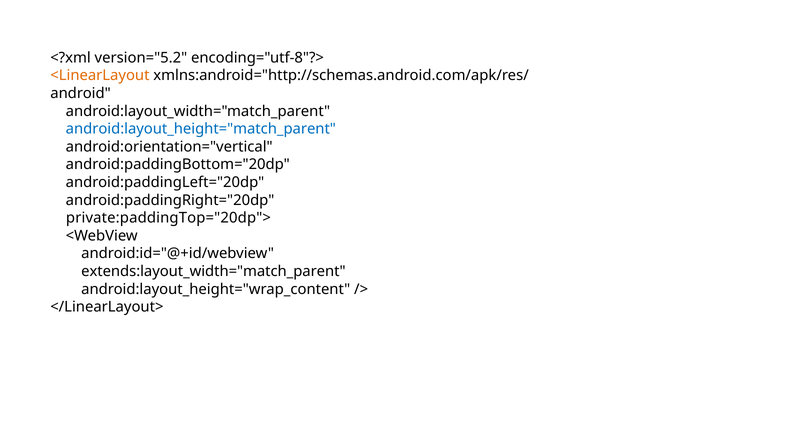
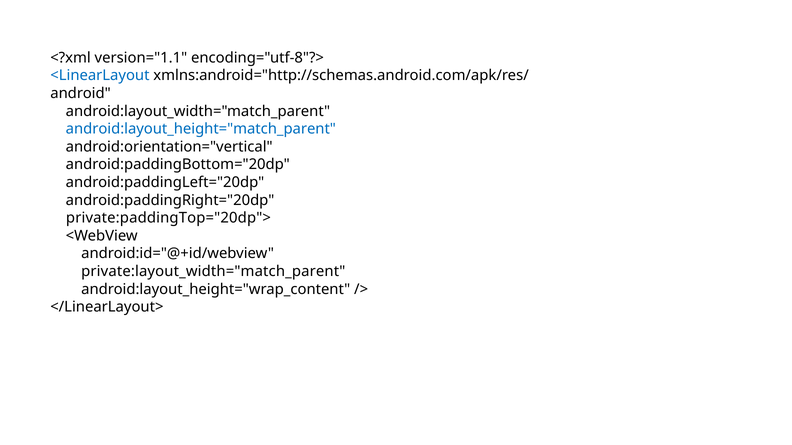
version="5.2: version="5.2 -> version="1.1 (141, 58)
<LinearLayout colour: orange -> blue (100, 76)
extends:layout_width="match_parent: extends:layout_width="match_parent -> private:layout_width="match_parent (213, 272)
